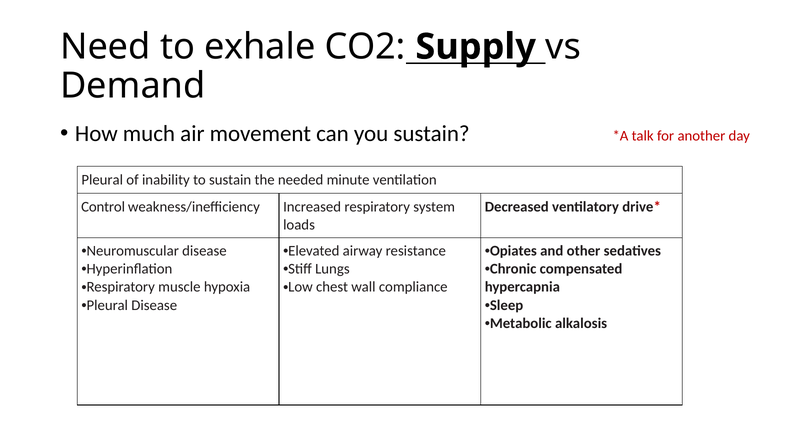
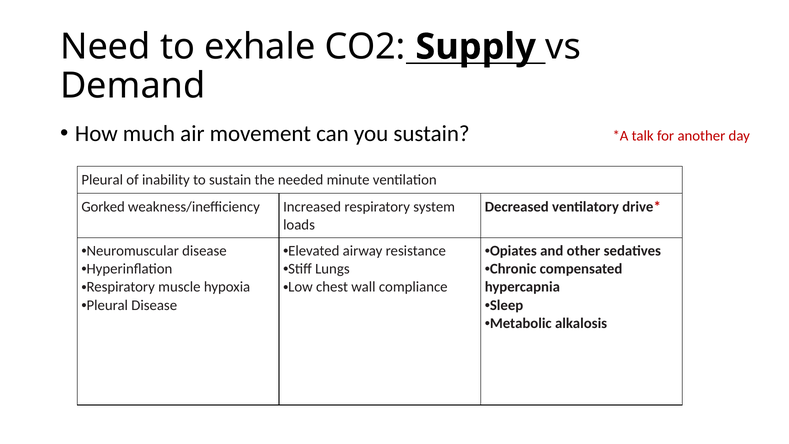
Control: Control -> Gorked (103, 207)
